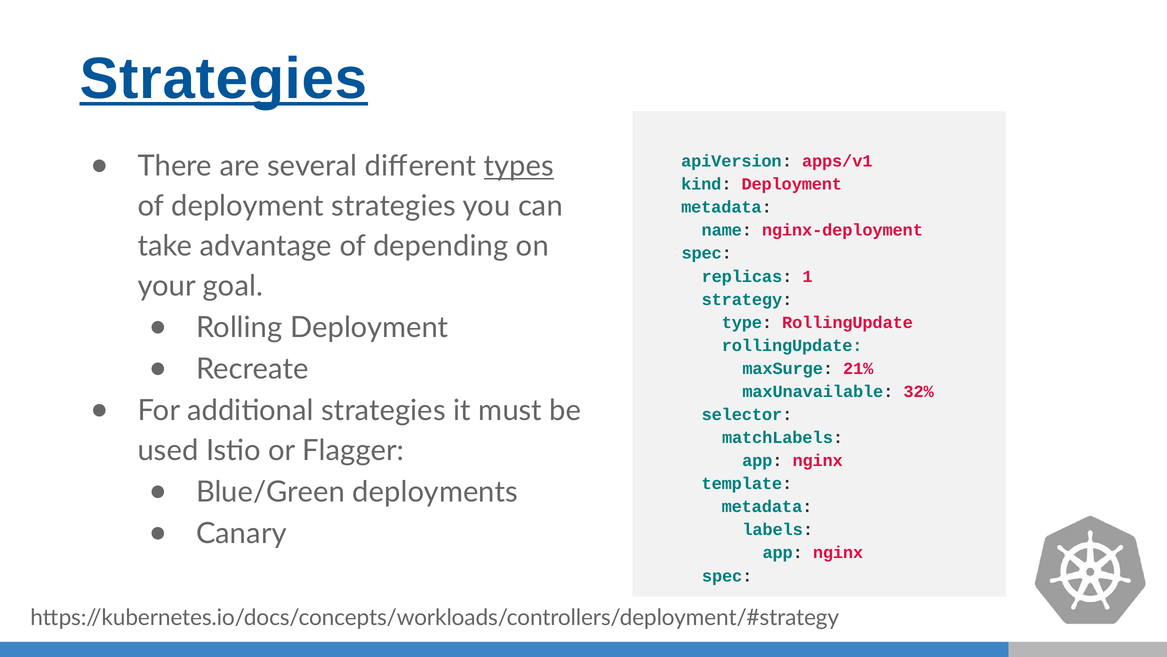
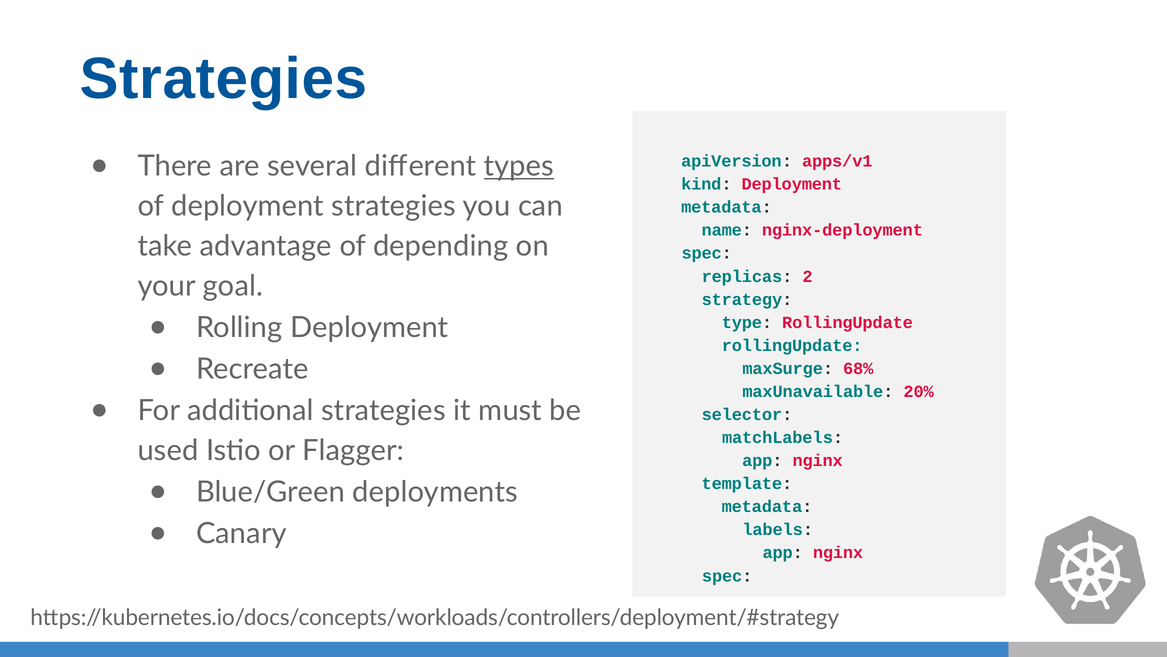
Strategies underline: present -> none (223, 79)
1: 1 -> 2 (807, 276)
21%: 21% -> 68% (858, 368)
32%: 32% -> 20% (919, 391)
